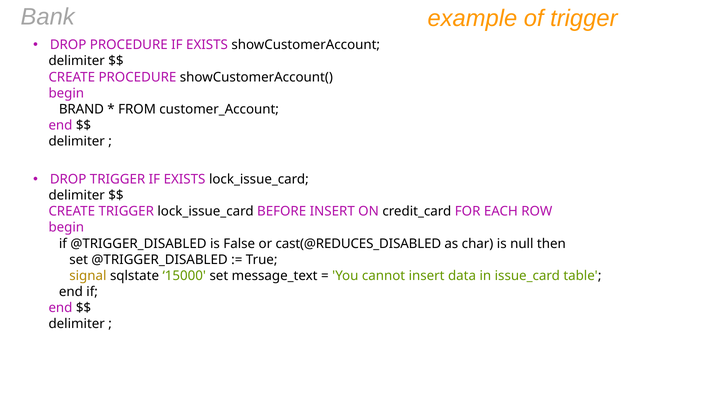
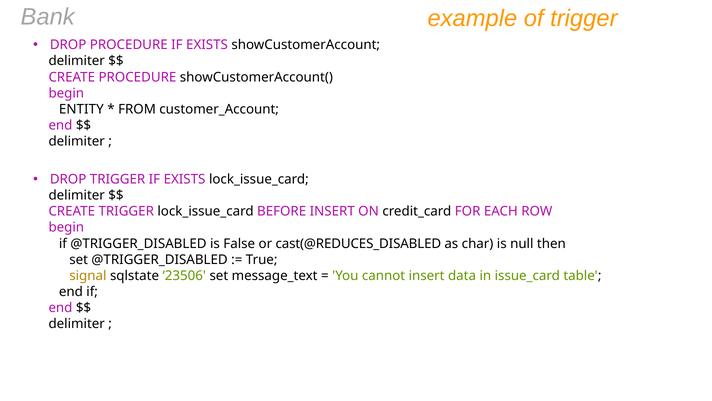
BRAND: BRAND -> ENTITY (81, 109)
15000: 15000 -> 23506 (184, 275)
